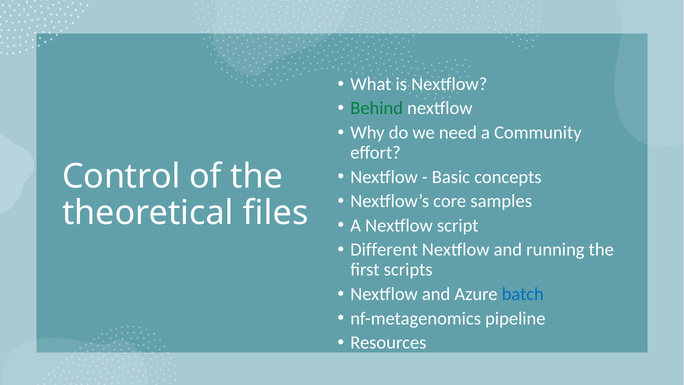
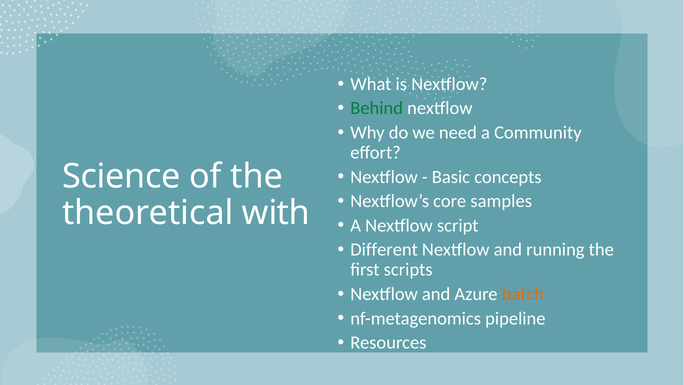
Control: Control -> Science (121, 176)
files: files -> with (276, 213)
batch colour: blue -> orange (523, 294)
